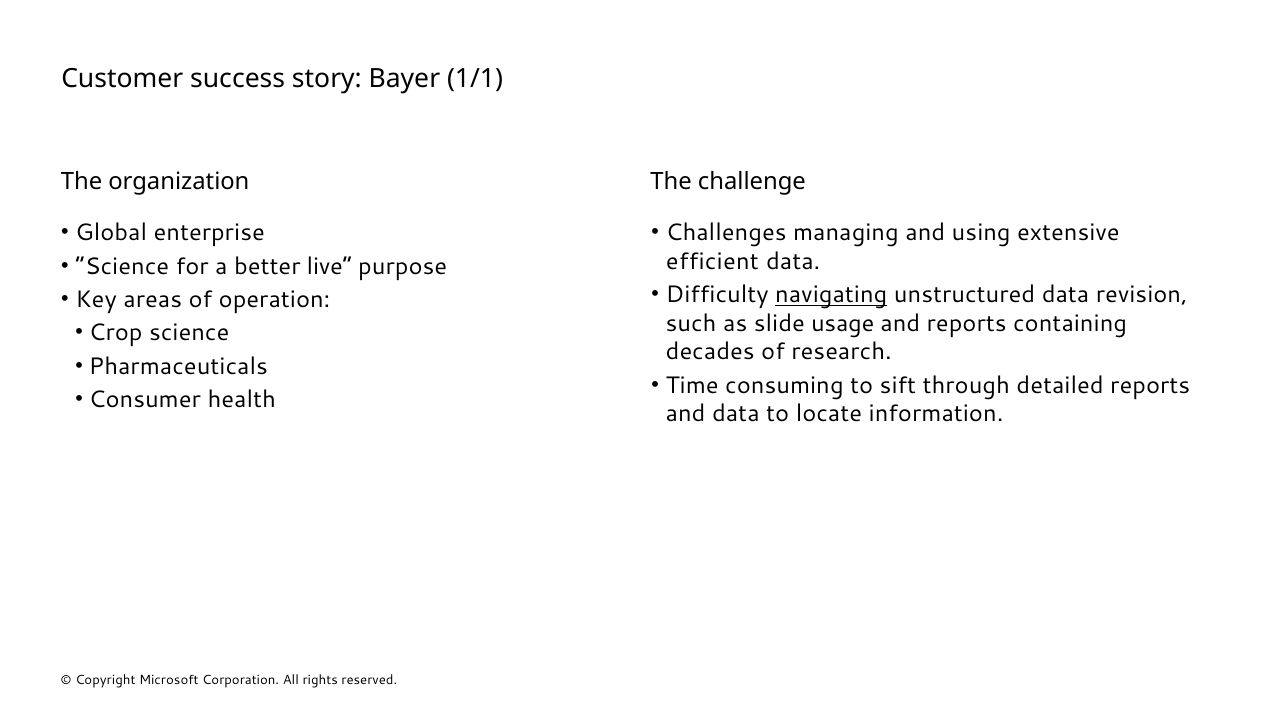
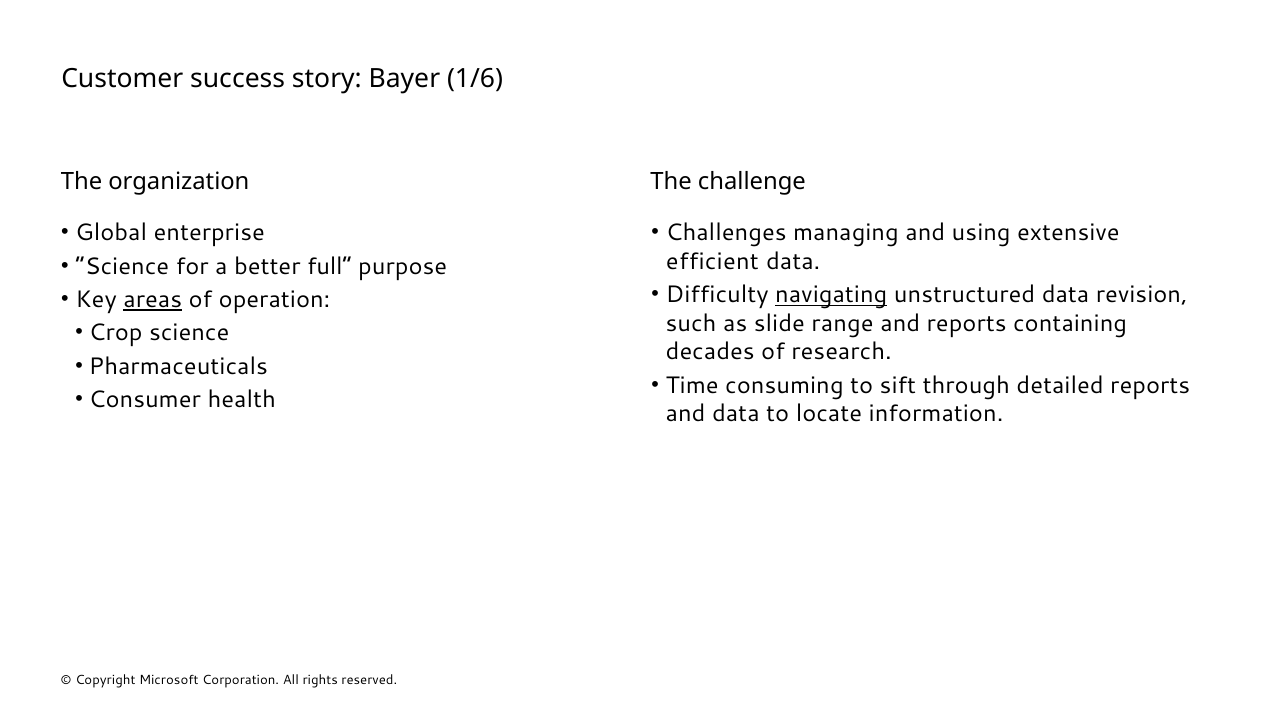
1/1: 1/1 -> 1/6 (475, 79)
live: live -> full (330, 267)
areas underline: none -> present (153, 300)
usage: usage -> range (843, 324)
